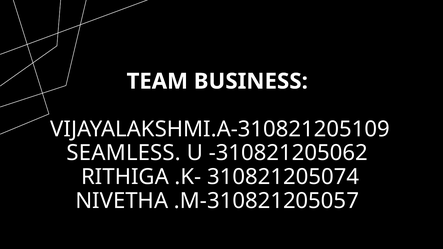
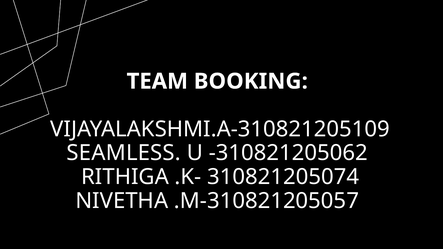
BUSINESS: BUSINESS -> BOOKING (251, 81)
